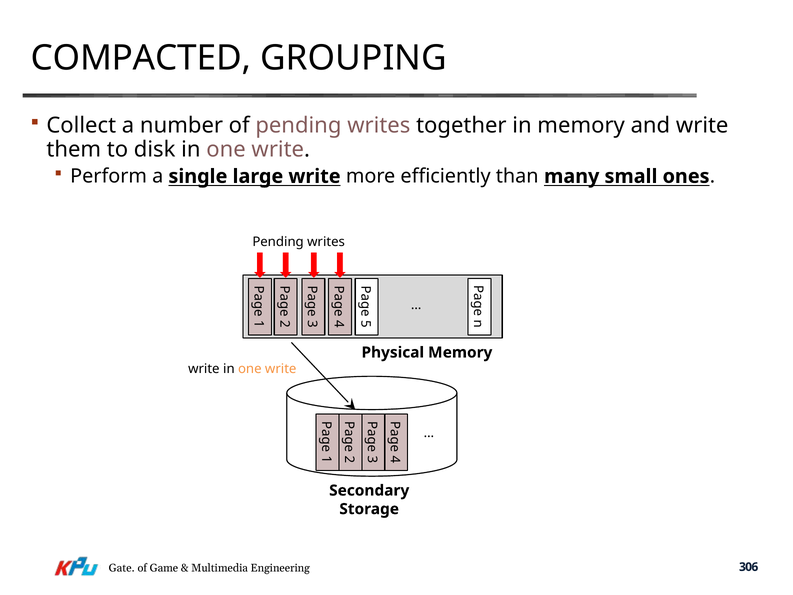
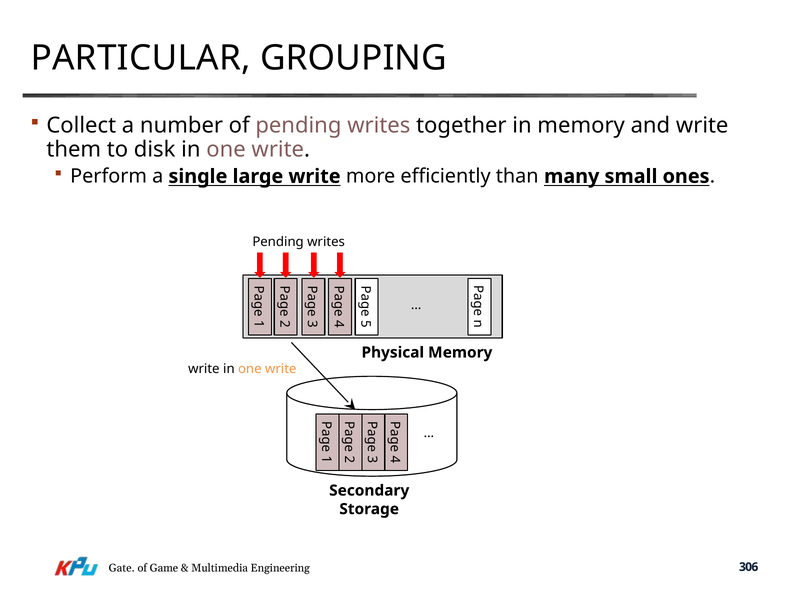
COMPACTED: COMPACTED -> PARTICULAR (141, 58)
